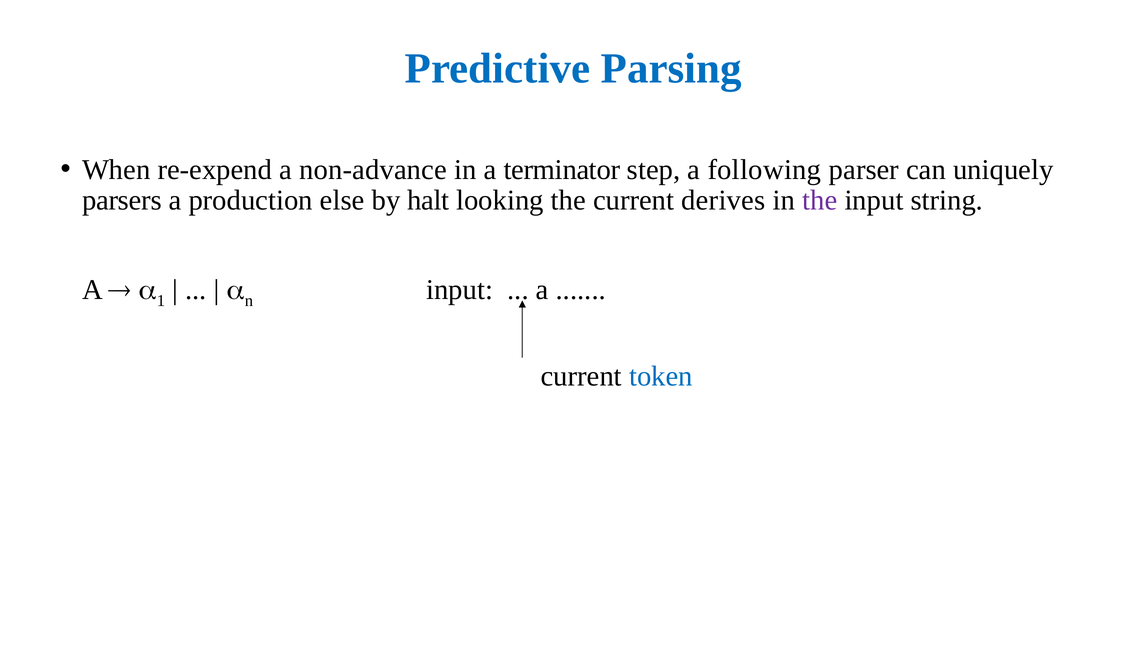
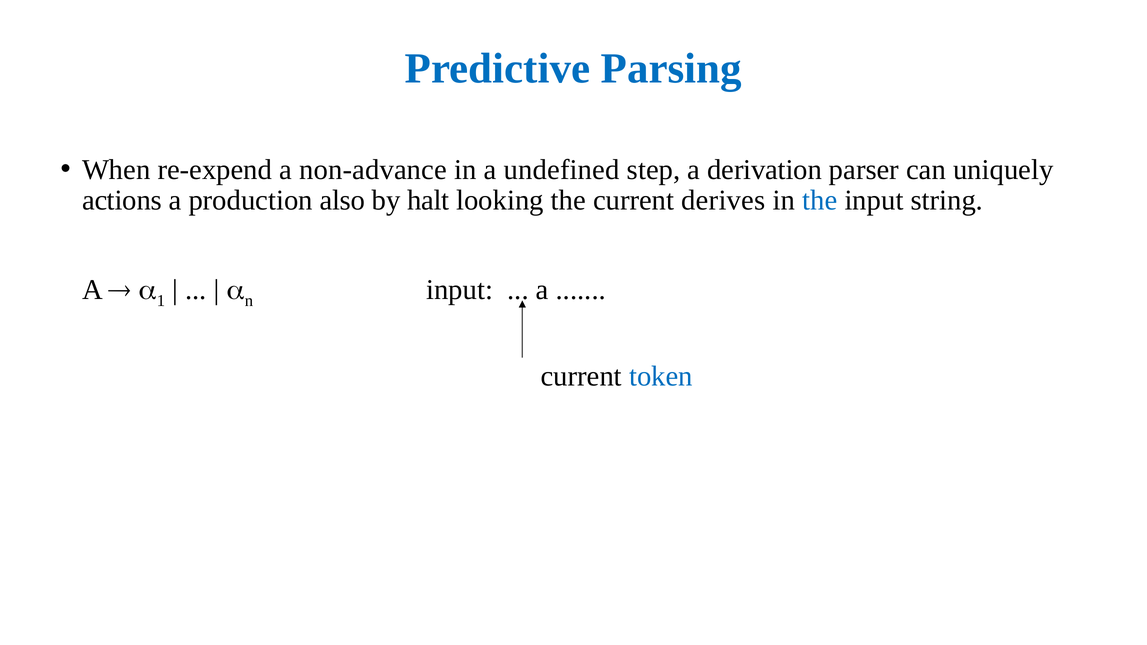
terminator: terminator -> undefined (562, 170)
following: following -> derivation (765, 170)
parsers: parsers -> actions (122, 201)
else: else -> also (342, 201)
the colour: purple -> blue (820, 201)
